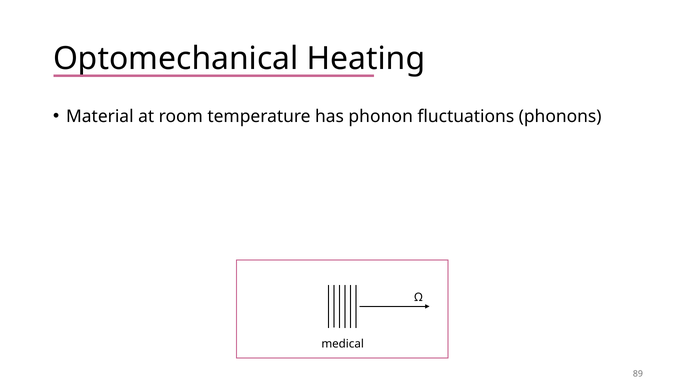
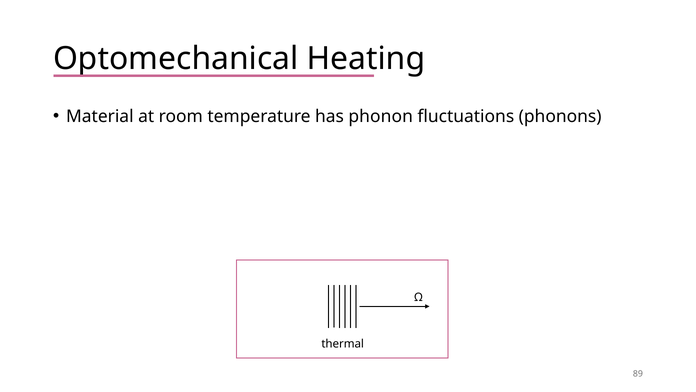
medical: medical -> thermal (343, 343)
